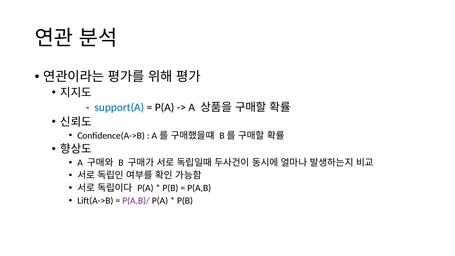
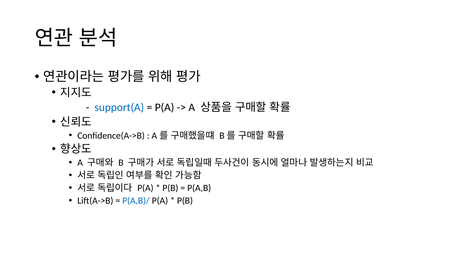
P(A,B)/ colour: purple -> blue (136, 201)
